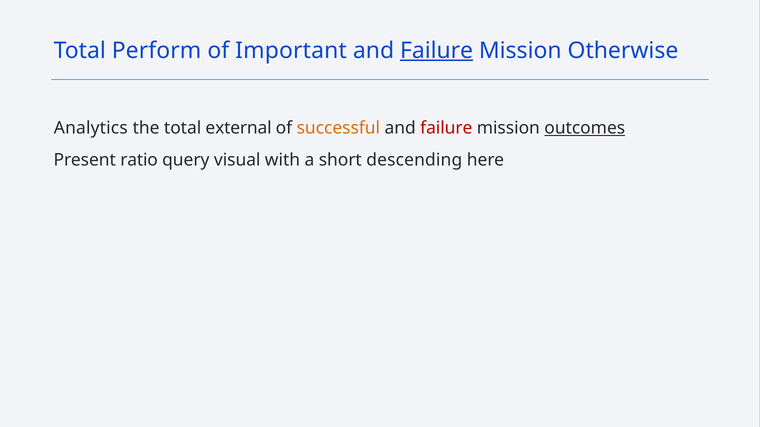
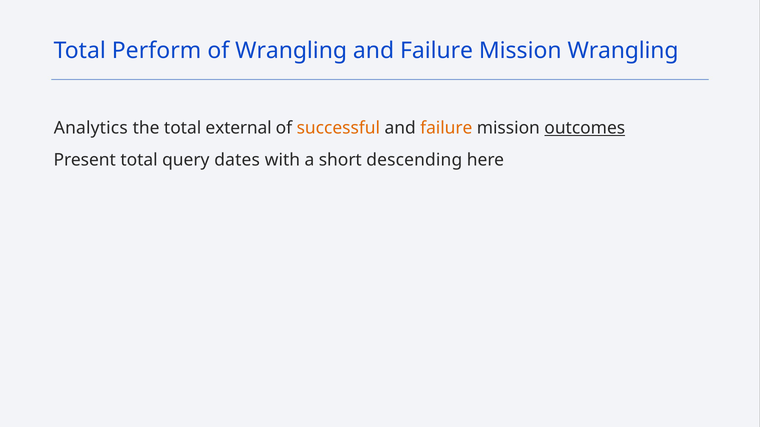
of Important: Important -> Wrangling (291, 51)
Failure underline: present -> none (437, 51)
Mission Otherwise: Otherwise -> Wrangling (623, 51)
failure colour: red -> orange (446, 128)
Present ratio: ratio -> total (139, 160)
visual: visual -> dates (237, 160)
